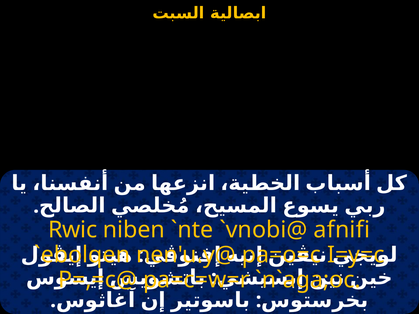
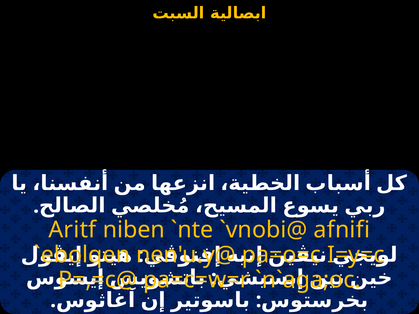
Rwic: Rwic -> Aritf (72, 230)
